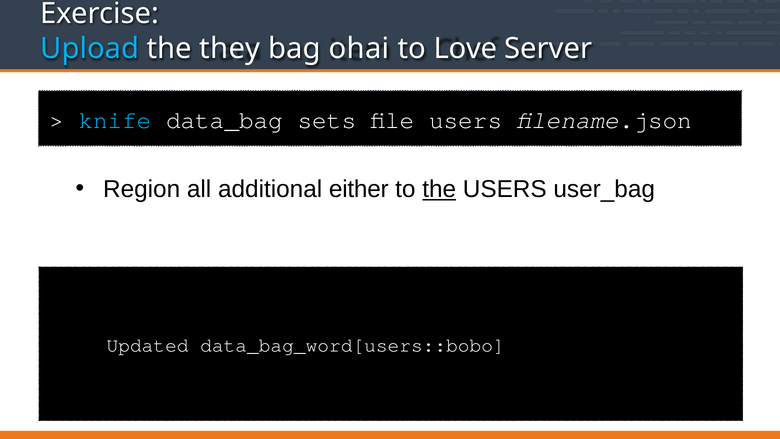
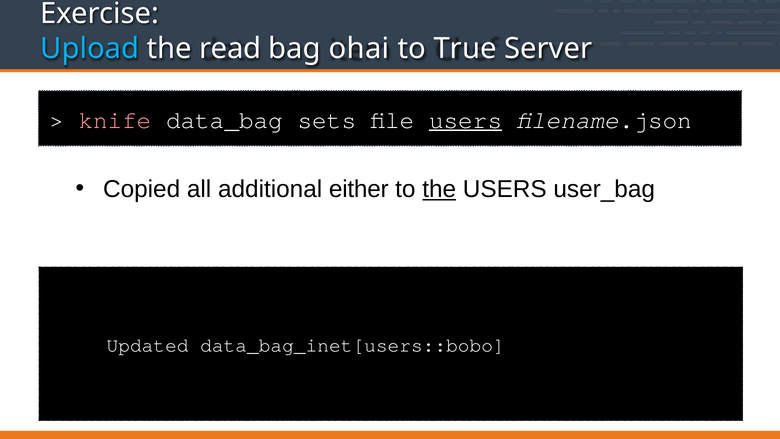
they: they -> read (230, 49)
Love: Love -> True (465, 49)
knife colour: light blue -> pink (115, 120)
users underline: none -> present (466, 120)
Region: Region -> Copied (142, 189)
data_bag_word[users::bobo: data_bag_word[users::bobo -> data_bag_inet[users::bobo (352, 345)
